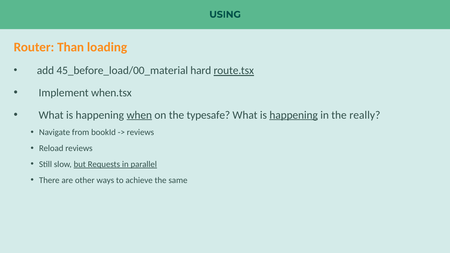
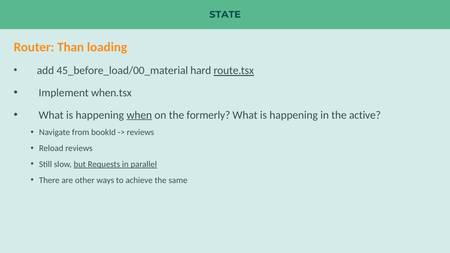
USING: USING -> STATE (225, 15)
typesafe: typesafe -> formerly (208, 115)
happening underline: present -> none (294, 115)
really: really -> active (365, 115)
